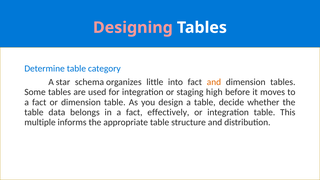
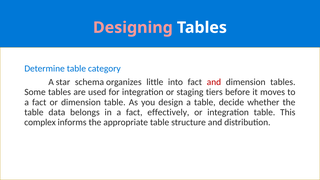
and colour: orange -> red (214, 82)
high: high -> tiers (214, 92)
multiple: multiple -> complex (40, 122)
